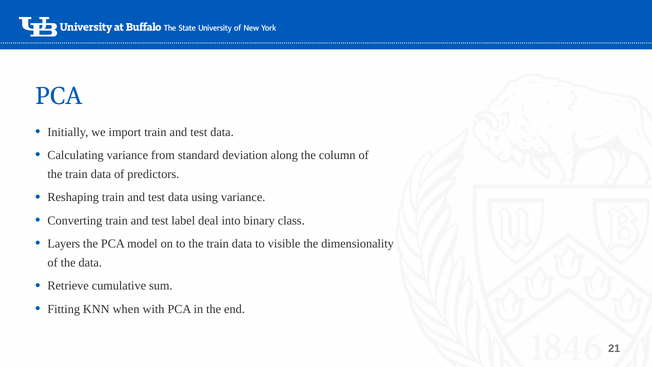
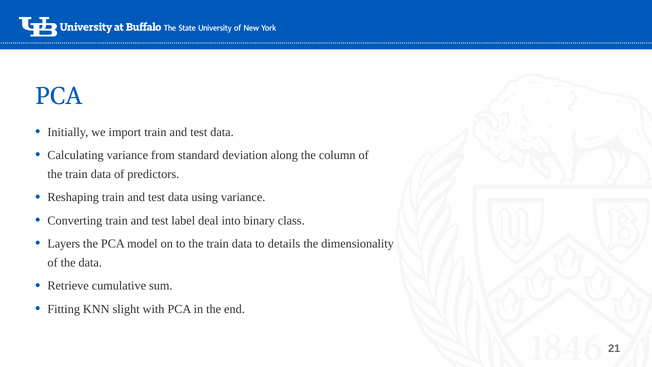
visible: visible -> details (284, 244)
when: when -> slight (126, 309)
